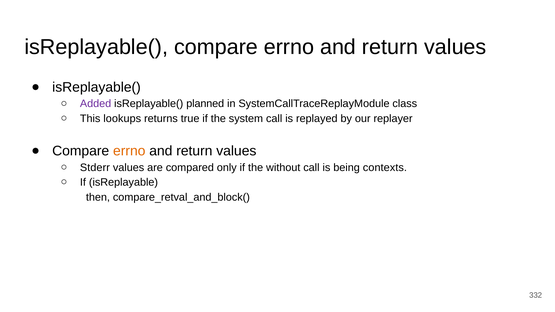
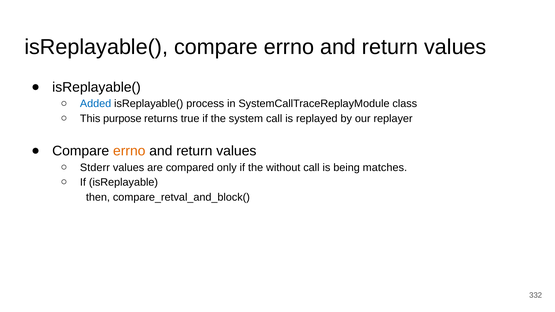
Added colour: purple -> blue (96, 104)
planned: planned -> process (205, 104)
lookups: lookups -> purpose (122, 119)
contexts: contexts -> matches (385, 168)
